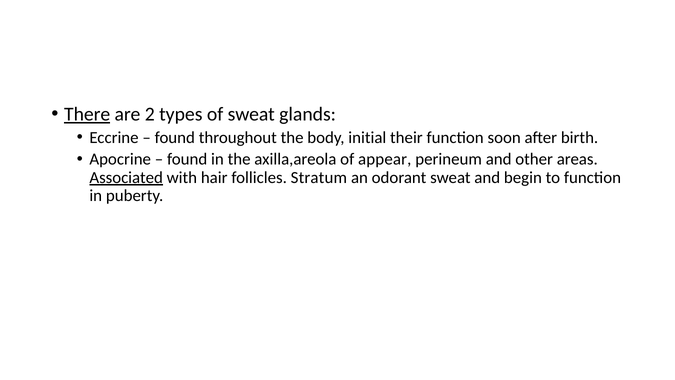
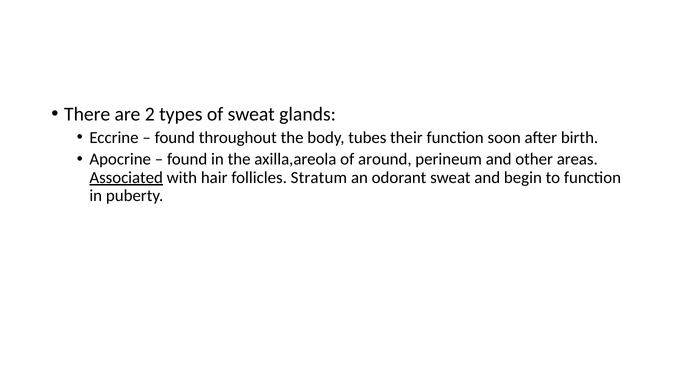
There underline: present -> none (87, 114)
initial: initial -> tubes (367, 137)
appear: appear -> around (385, 159)
